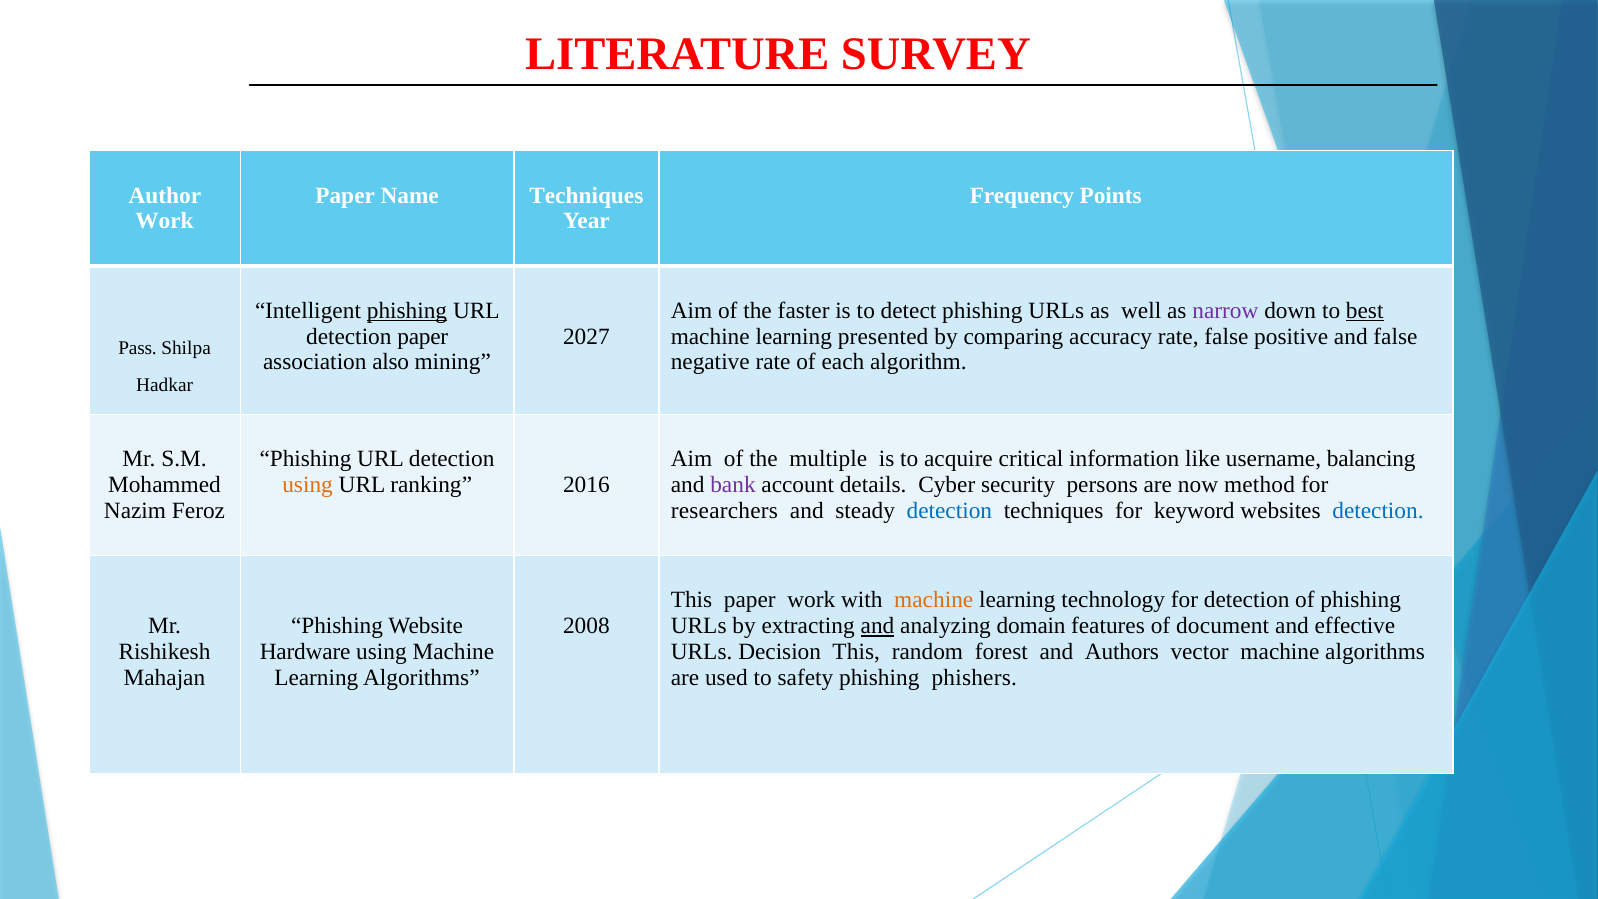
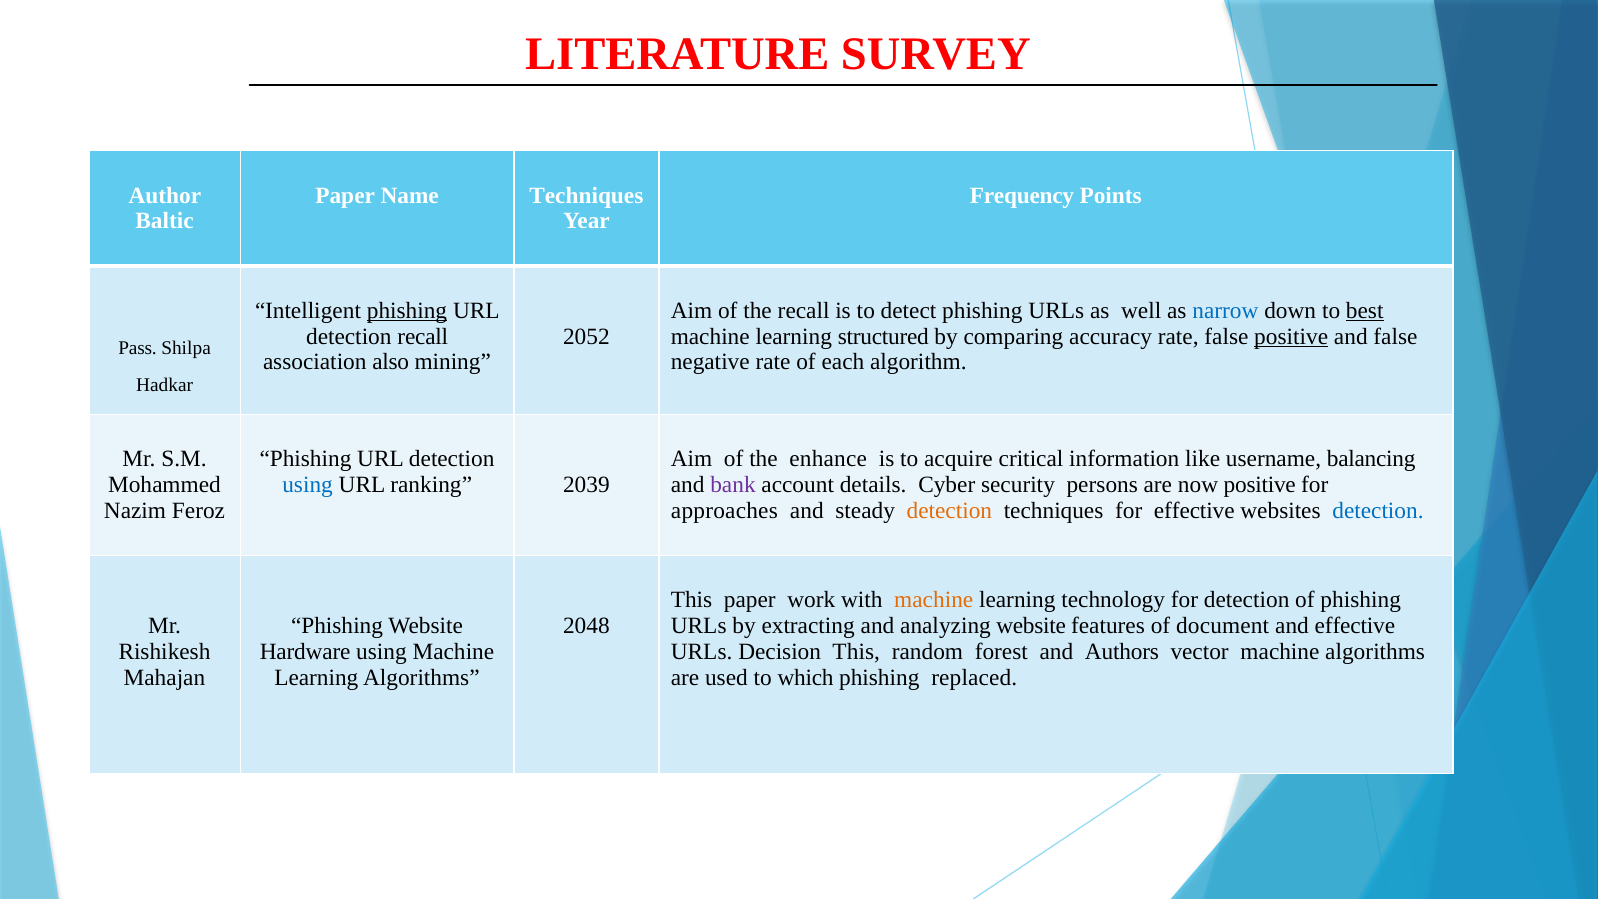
Work: Work -> Baltic (165, 221)
the faster: faster -> recall (804, 311)
narrow colour: purple -> blue (1225, 311)
detection paper: paper -> recall (423, 336)
2027: 2027 -> 2052 (586, 336)
presented: presented -> structured (883, 336)
positive underline: none -> present (1291, 336)
multiple: multiple -> enhance (828, 459)
using colour: orange -> blue (308, 485)
2016: 2016 -> 2039 (586, 485)
now method: method -> positive (1260, 485)
researchers: researchers -> approaches (724, 511)
detection colour: blue -> orange (949, 511)
for keyword: keyword -> effective (1194, 511)
2008: 2008 -> 2048 (586, 626)
and underline: present -> none (878, 626)
analyzing domain: domain -> website (1031, 626)
safety: safety -> which (806, 677)
phishers: phishers -> replaced (974, 677)
